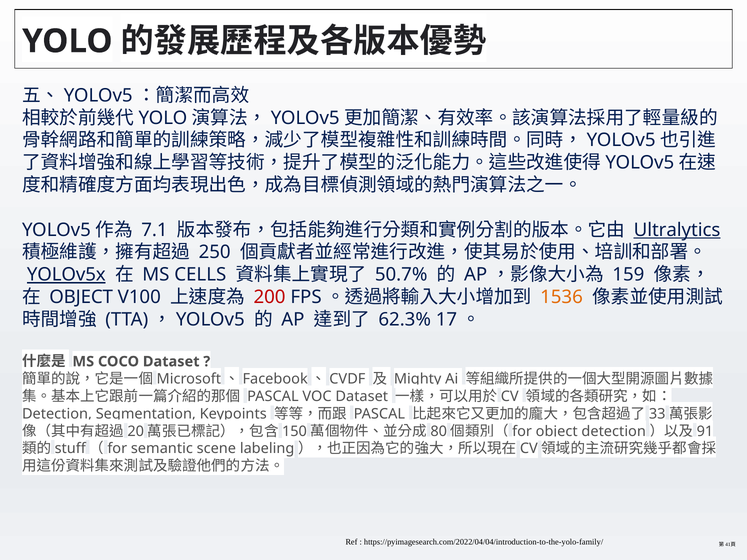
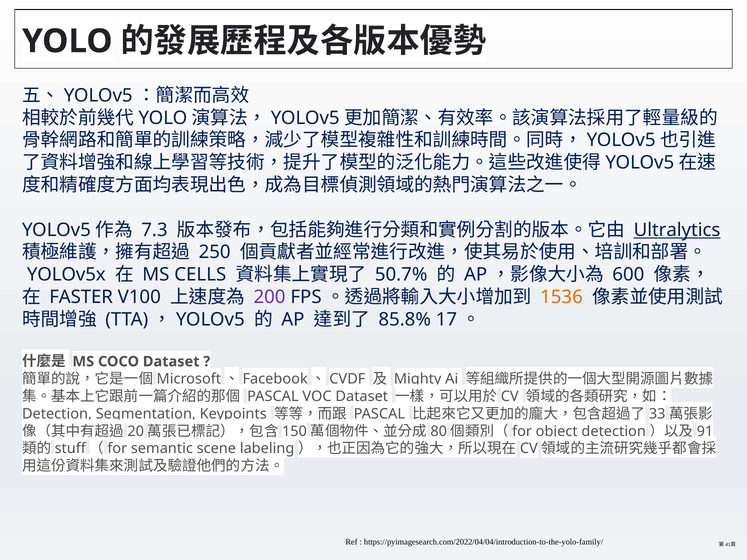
7.1: 7.1 -> 7.3 (154, 230)
YOLOv5x underline: present -> none (66, 275)
159: 159 -> 600 (628, 275)
OBJECT: OBJECT -> FASTER (81, 297)
200 colour: red -> purple (270, 297)
62.3%: 62.3% -> 85.8% (405, 320)
